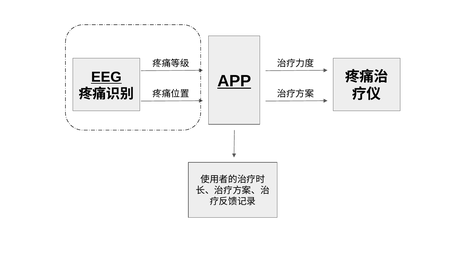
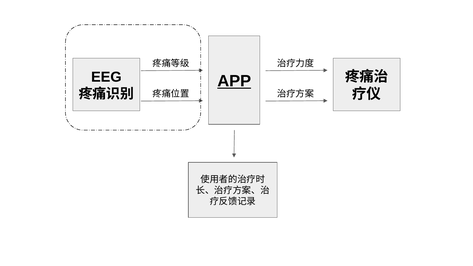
EEG underline: present -> none (106, 77)
